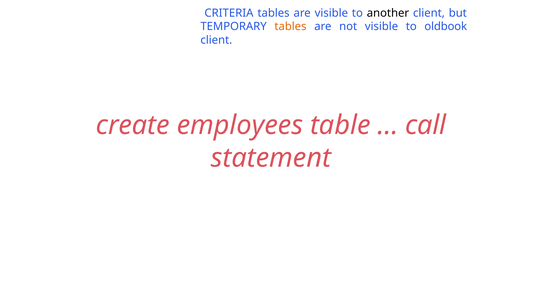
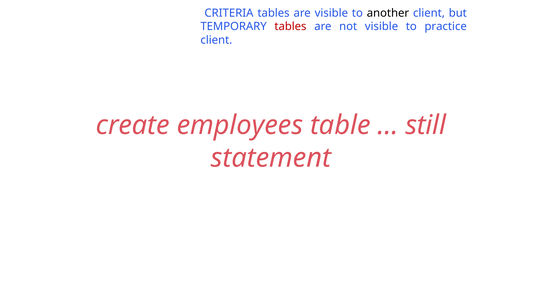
tables colour: orange -> red (290, 27)
oldbook: oldbook -> practice (446, 27)
call: call -> still (426, 125)
